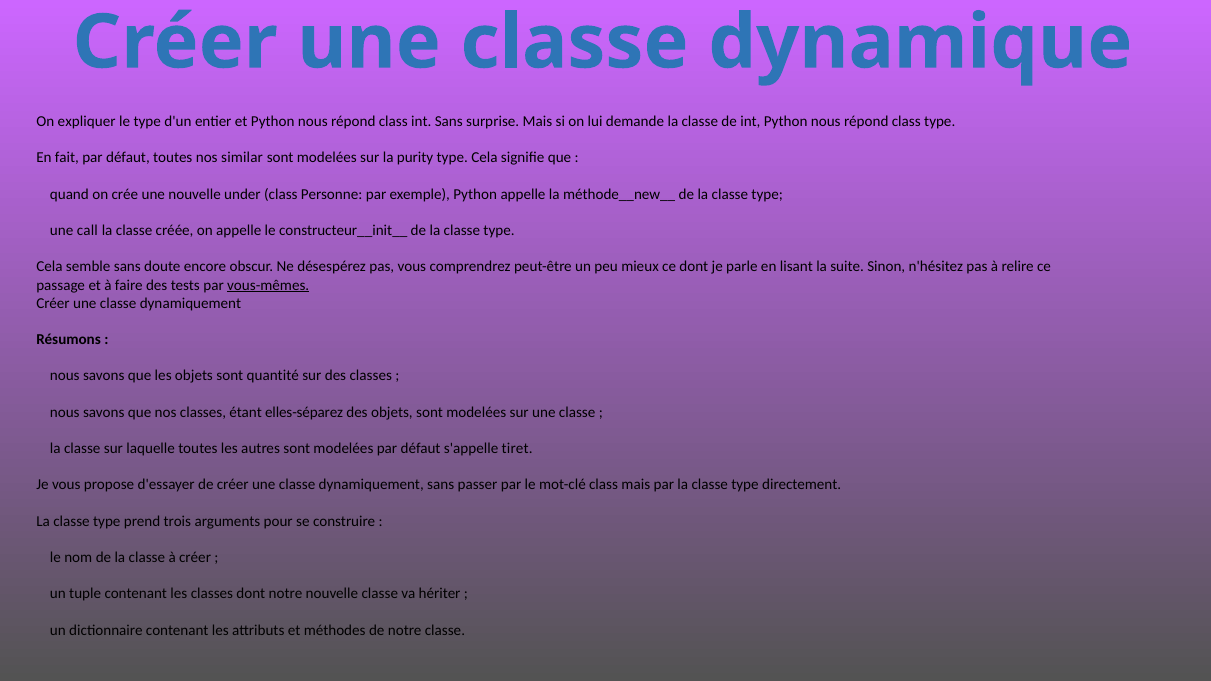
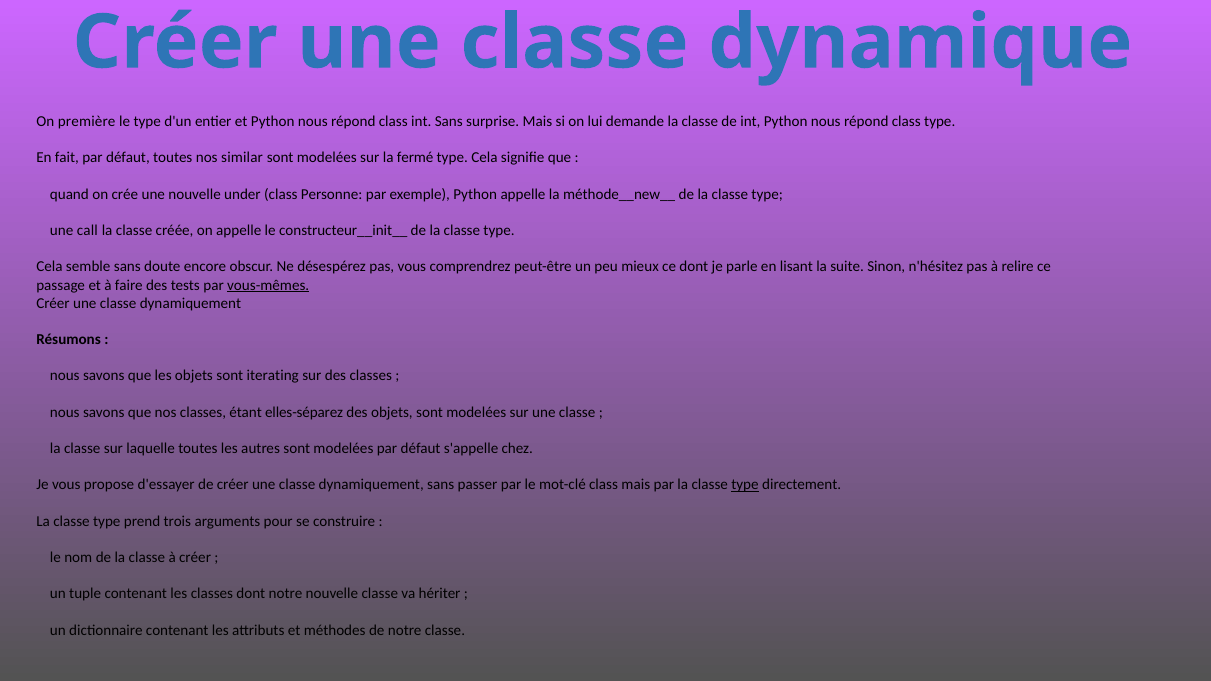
expliquer: expliquer -> première (87, 122)
purity: purity -> fermé (415, 158)
quantité: quantité -> iterating (273, 376)
tiret: tiret -> chez (517, 449)
type underline: none -> present (745, 485)
